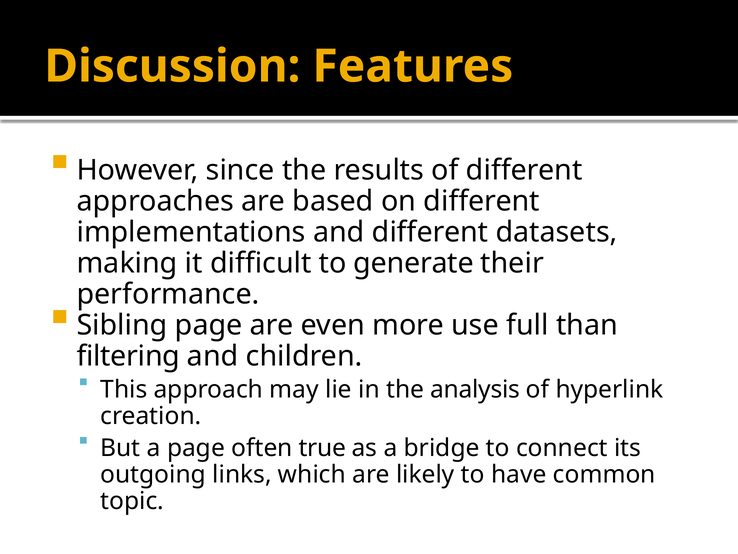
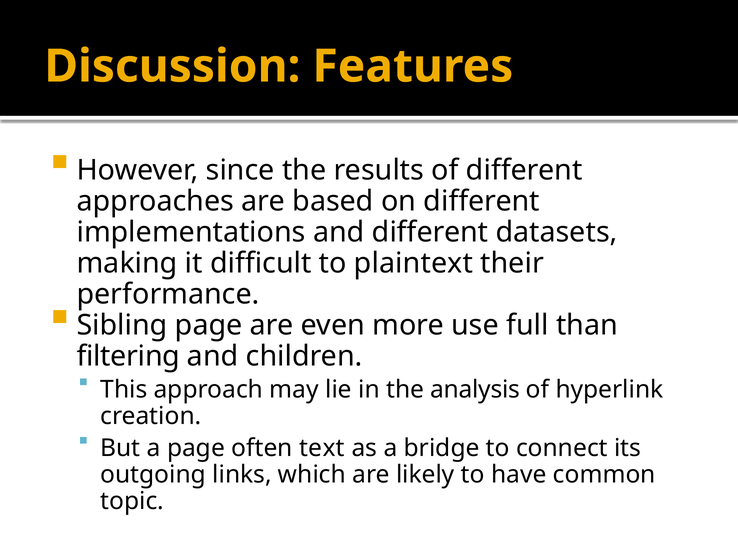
generate: generate -> plaintext (413, 263)
true: true -> text (322, 448)
